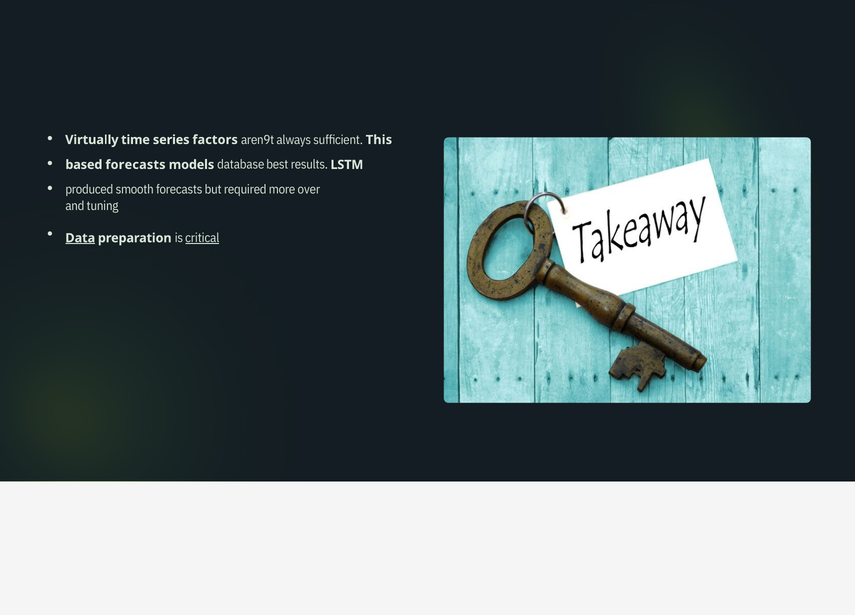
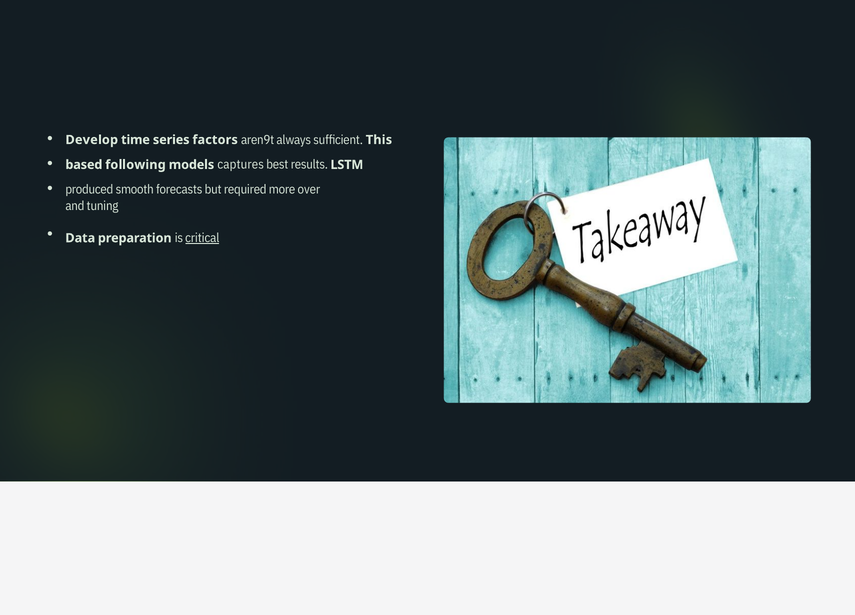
Virtually: Virtually -> Develop (92, 140)
based forecasts: forecasts -> following (136, 165)
database: database -> captures (241, 165)
Data underline: present -> none (80, 238)
